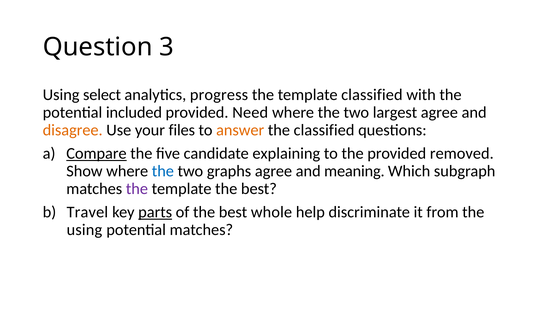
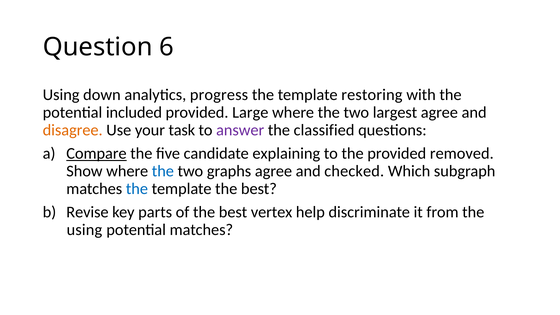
3: 3 -> 6 (167, 47)
select: select -> down (102, 95)
template classified: classified -> restoring (372, 95)
Need: Need -> Large (250, 112)
files: files -> task (182, 130)
answer colour: orange -> purple (240, 130)
meaning: meaning -> checked (354, 171)
the colour: purple -> blue (137, 189)
Travel: Travel -> Revise (87, 212)
parts underline: present -> none (155, 212)
whole: whole -> vertex (272, 212)
